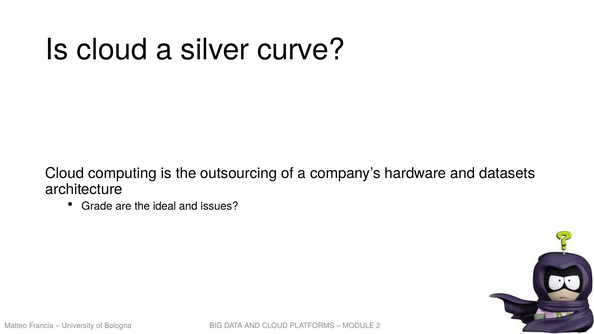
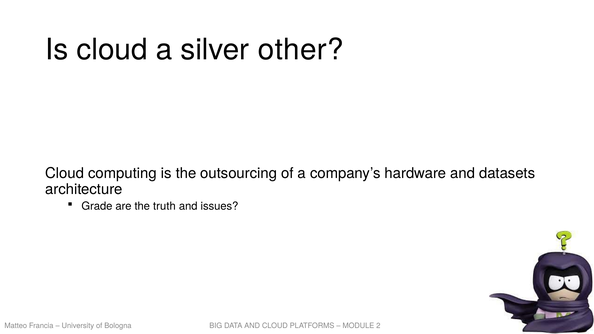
curve: curve -> other (301, 50)
ideal: ideal -> truth (164, 206)
